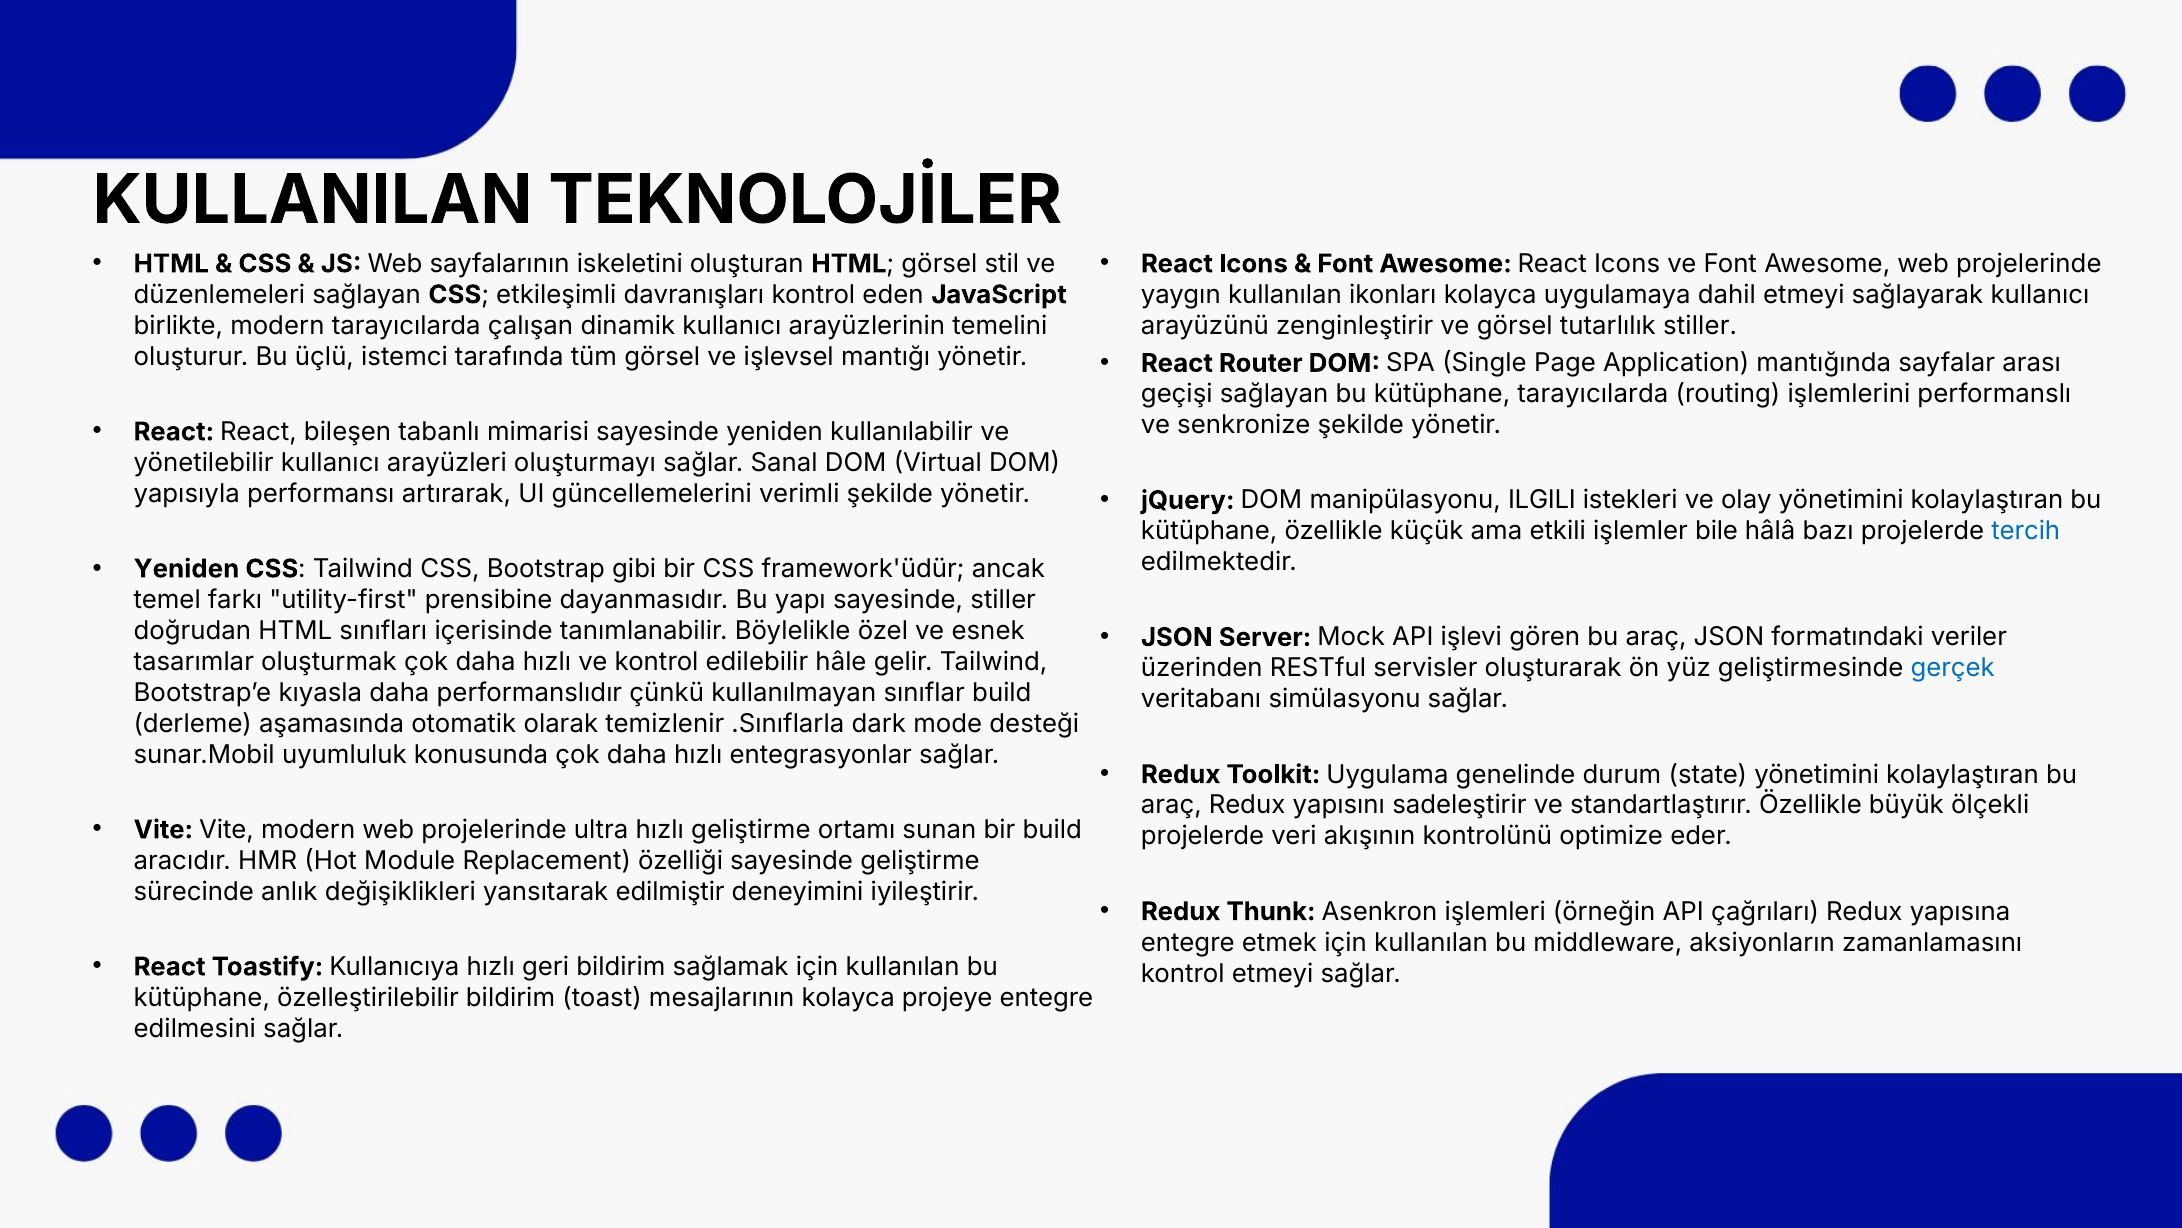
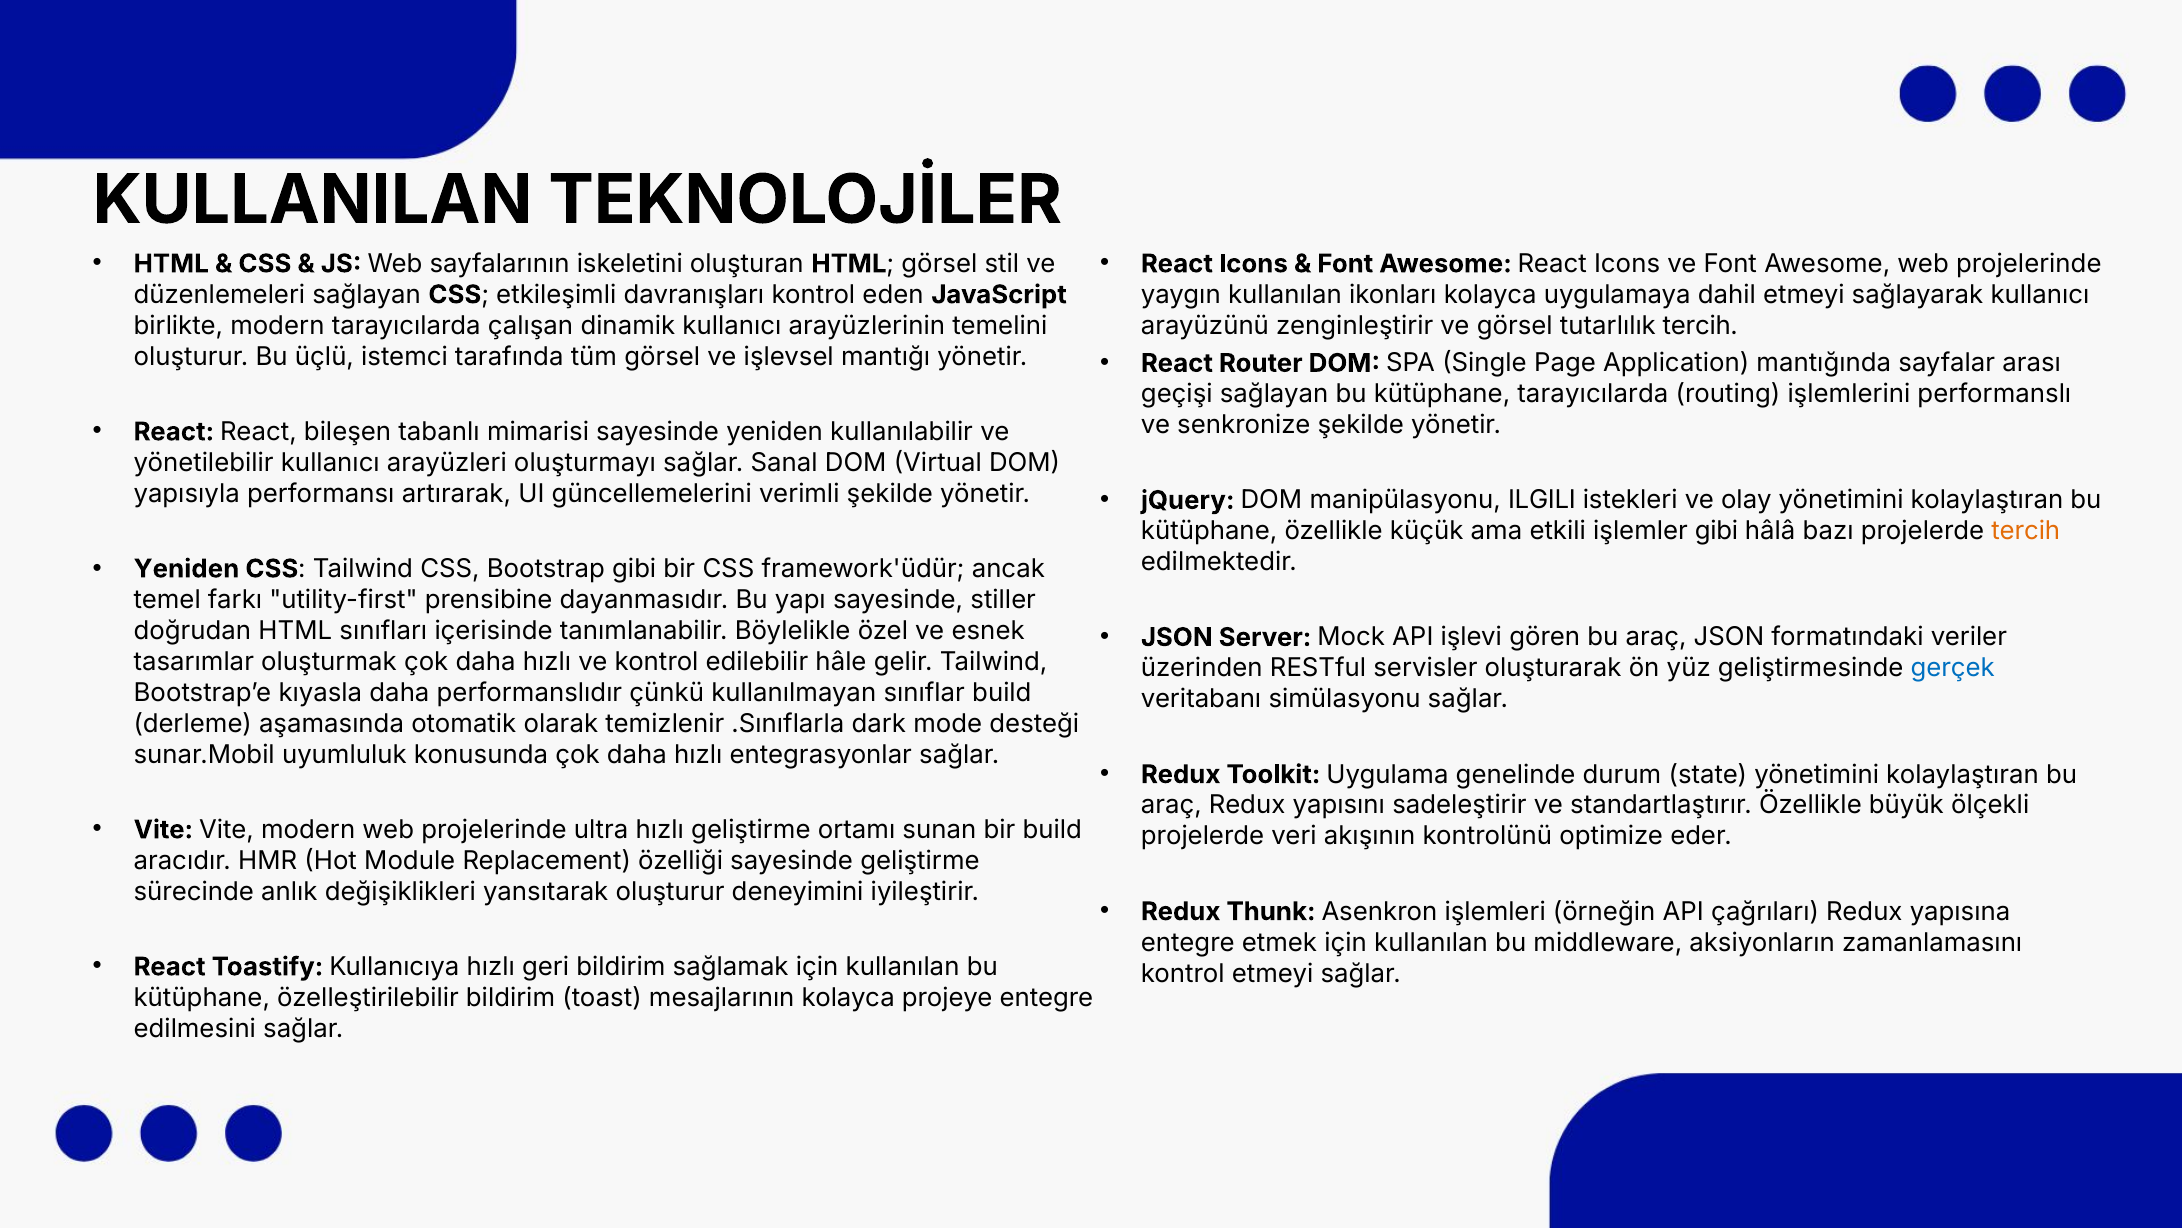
tutarlılık stiller: stiller -> tercih (1700, 325)
işlemler bile: bile -> gibi (1717, 531)
tercih colour: blue -> orange (2026, 531)
yansıtarak edilmiştir: edilmiştir -> oluşturur (670, 891)
